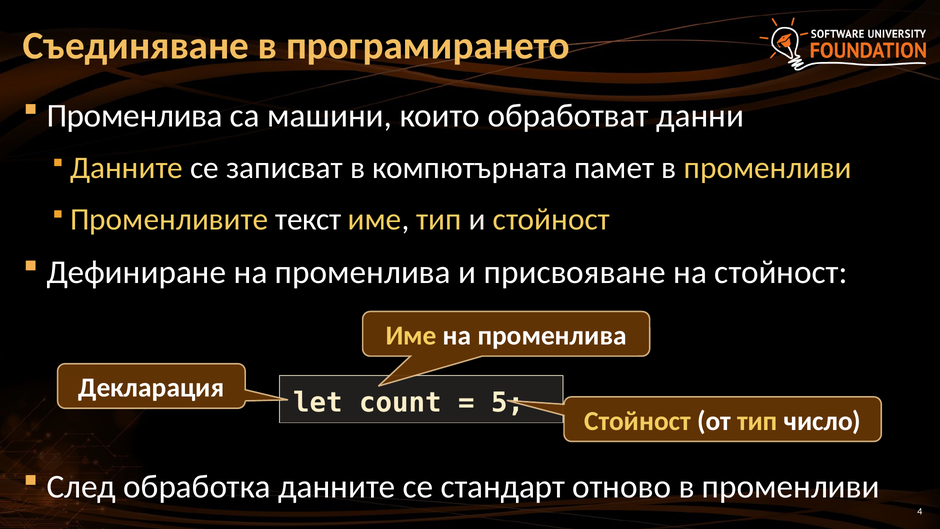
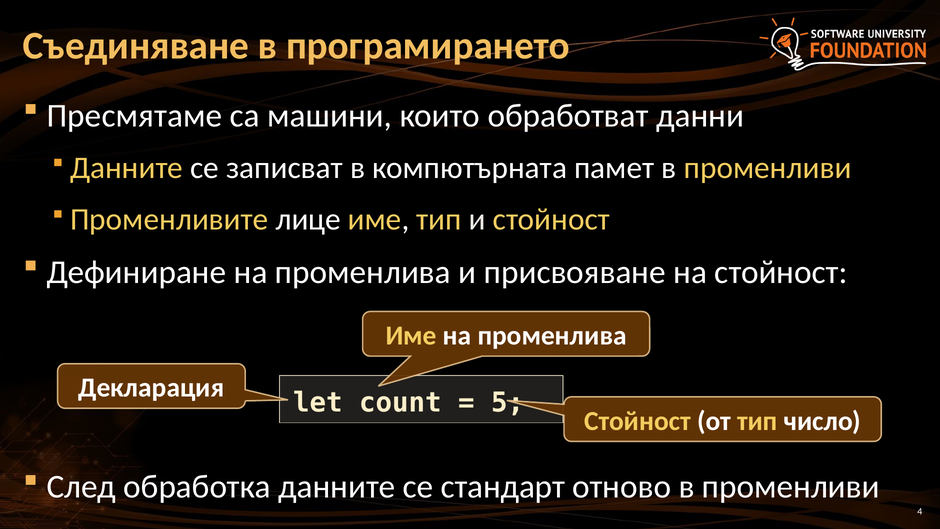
Променлива: Променлива -> Пресмятаме (134, 116)
текст: текст -> лице (308, 219)
